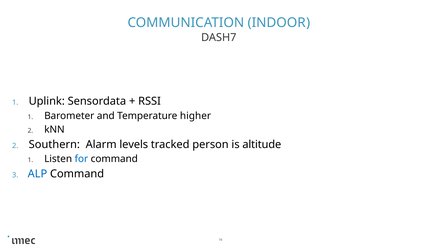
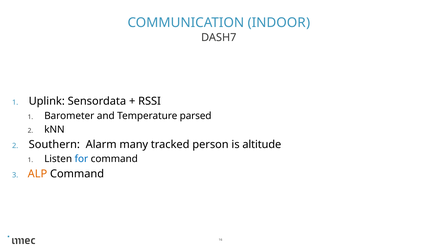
higher: higher -> parsed (196, 116)
levels: levels -> many (134, 145)
ALP colour: blue -> orange (37, 174)
